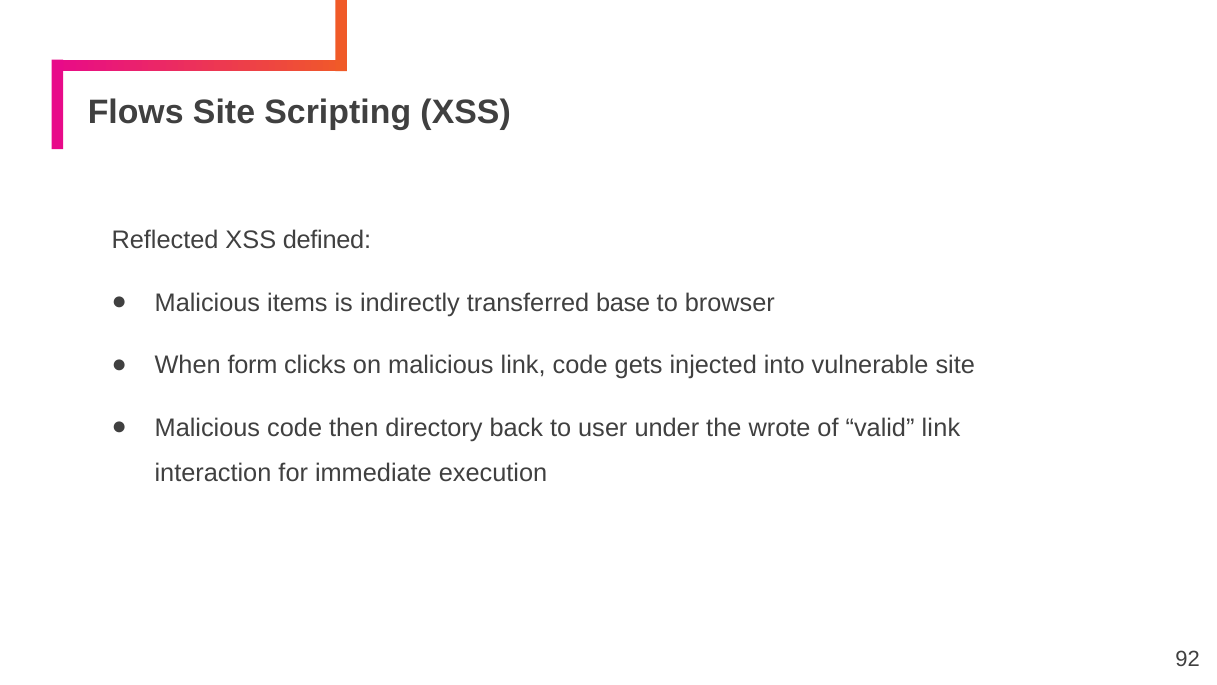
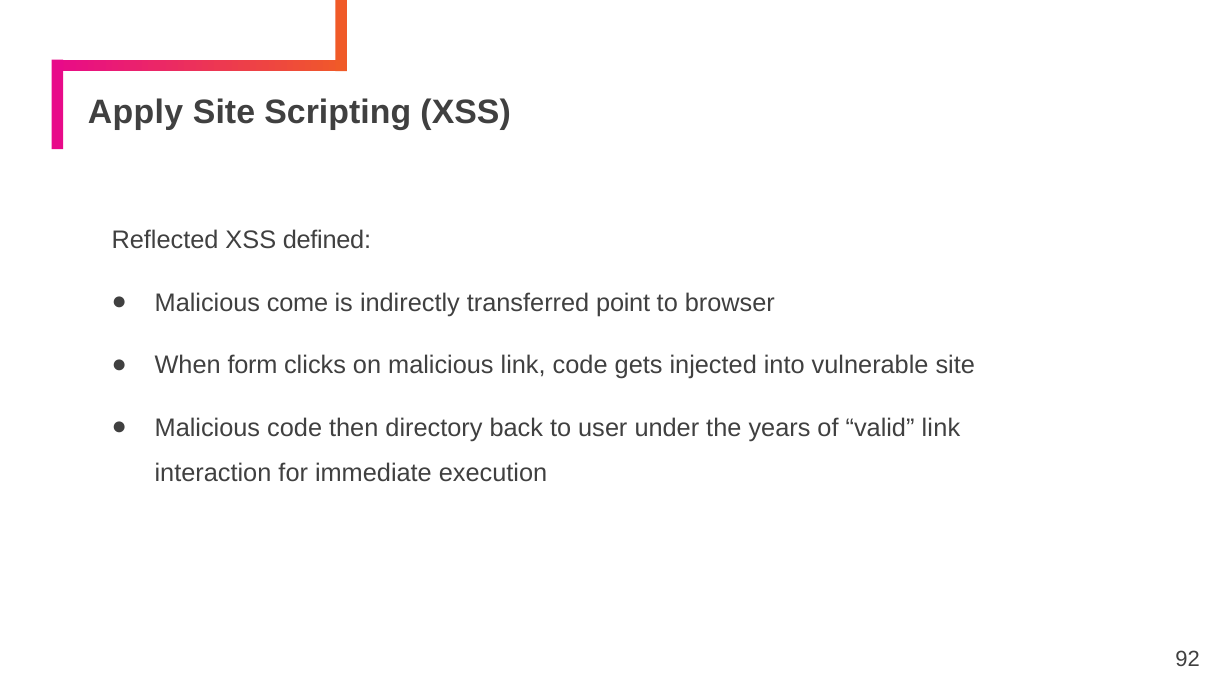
Flows: Flows -> Apply (136, 112)
items: items -> come (297, 303)
base: base -> point (623, 303)
wrote: wrote -> years (780, 428)
